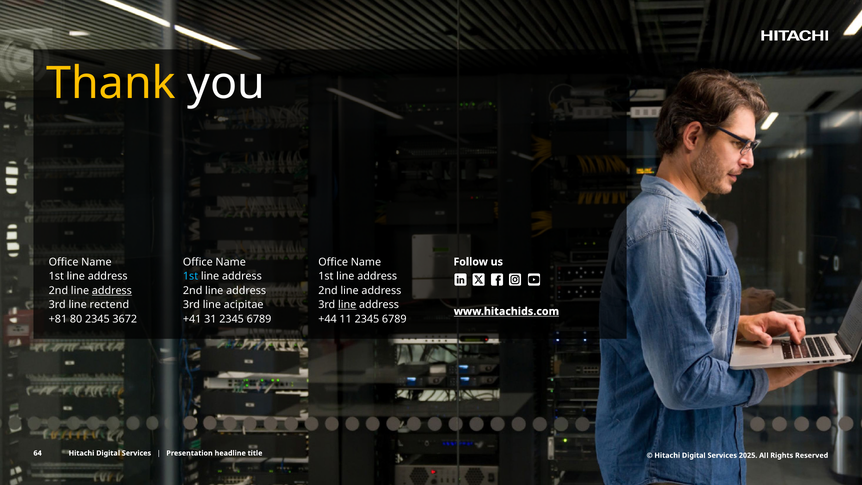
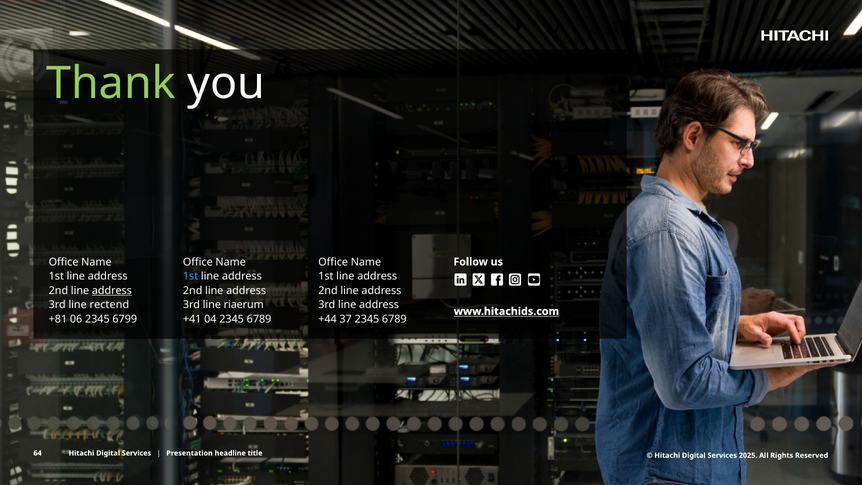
Thank colour: yellow -> light green (111, 84)
acipitae: acipitae -> riaerum (244, 305)
line underline: present -> none (347, 305)
80: 80 -> 06 (76, 319)
3672: 3672 -> 6799 (125, 319)
31: 31 -> 04 (210, 319)
11: 11 -> 37 (346, 319)
